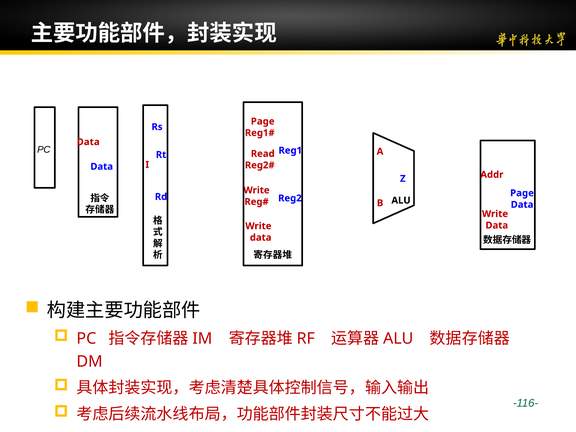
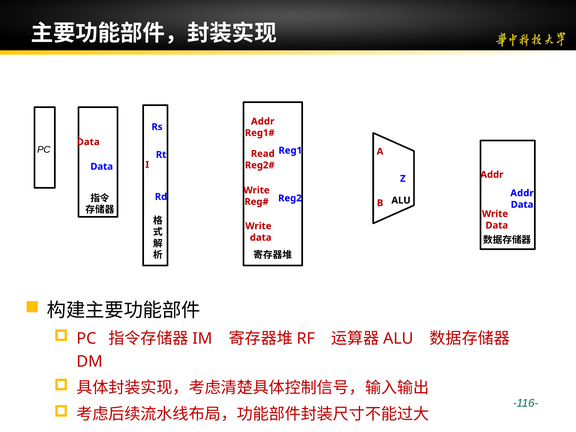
Page: Page -> Addr (263, 121)
Page: Page -> Addr (522, 193)
